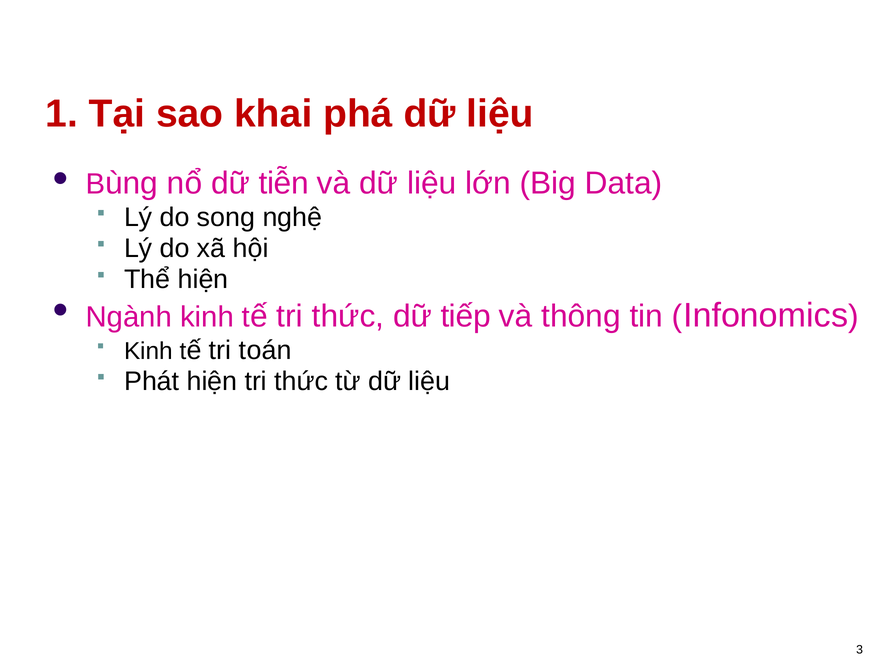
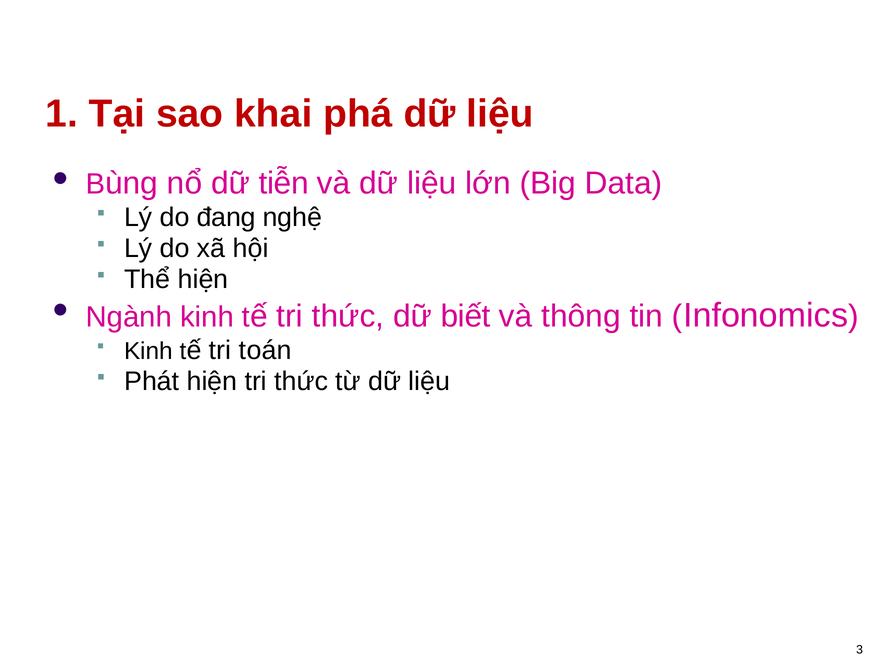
song: song -> đang (226, 217)
tiếp: tiếp -> biết (466, 316)
